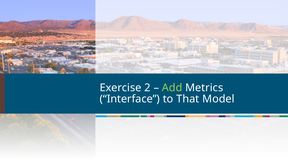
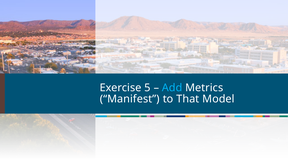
2: 2 -> 5 (147, 88)
Add colour: light green -> light blue (172, 88)
Interface: Interface -> Manifest (130, 99)
